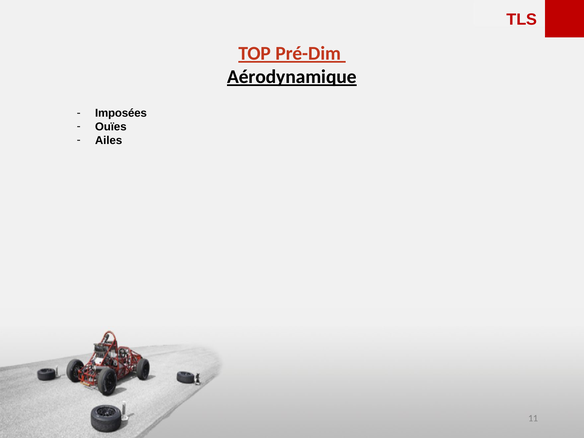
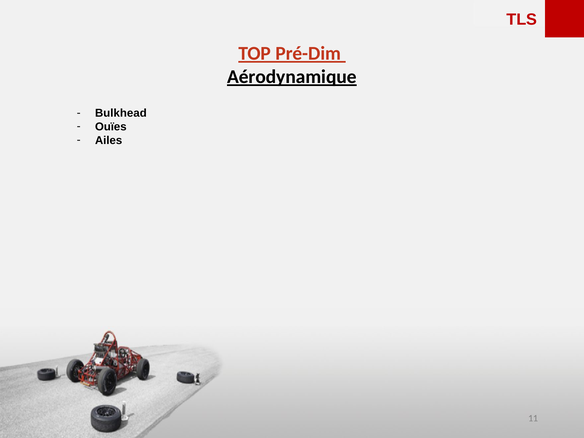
Imposées: Imposées -> Bulkhead (121, 113)
